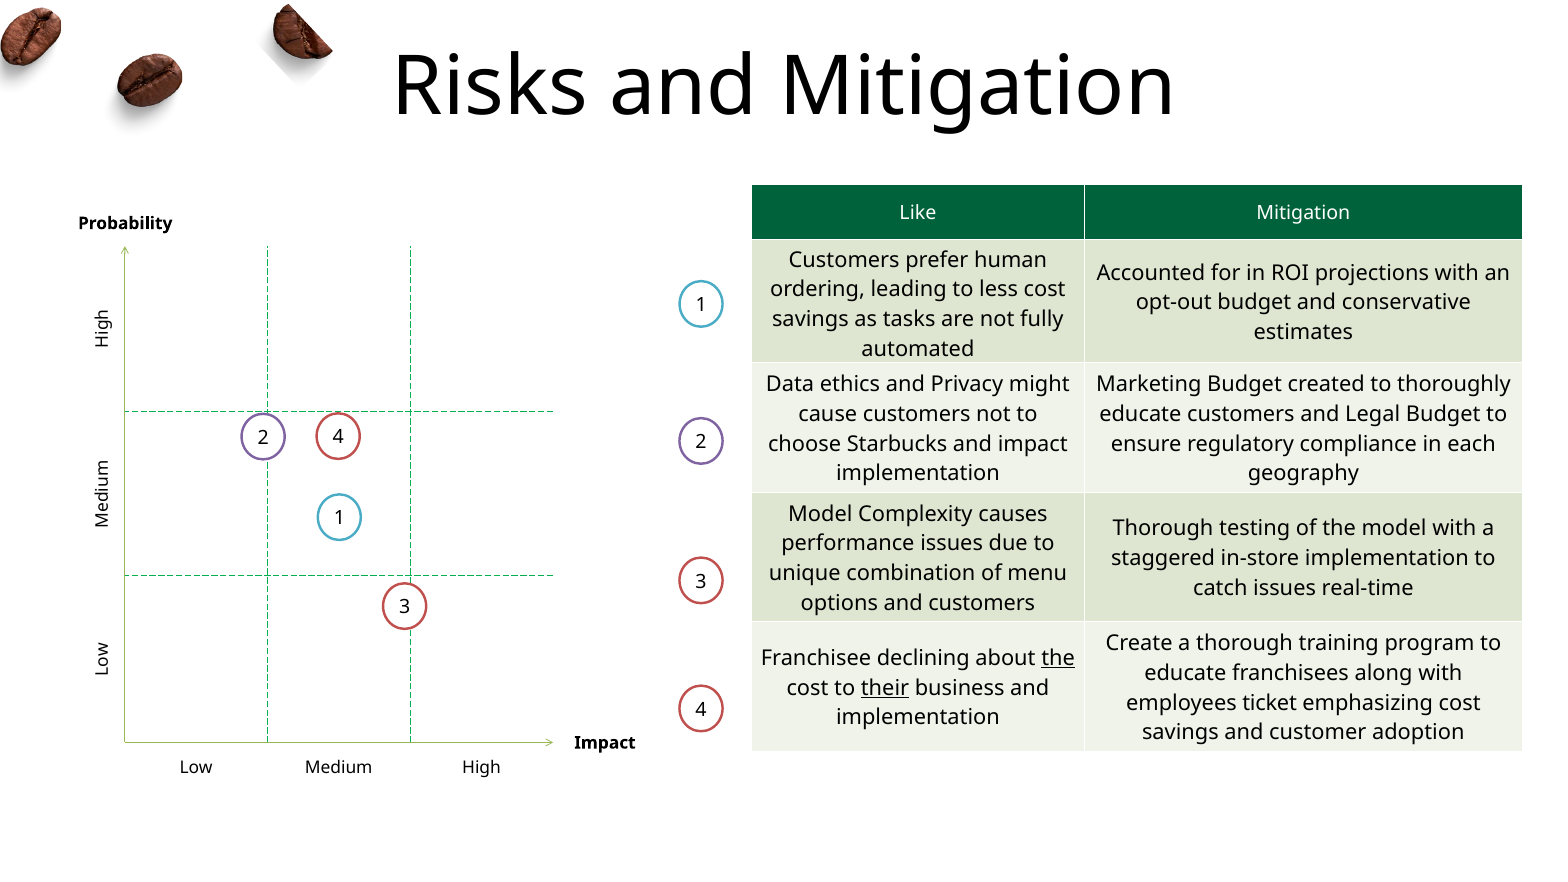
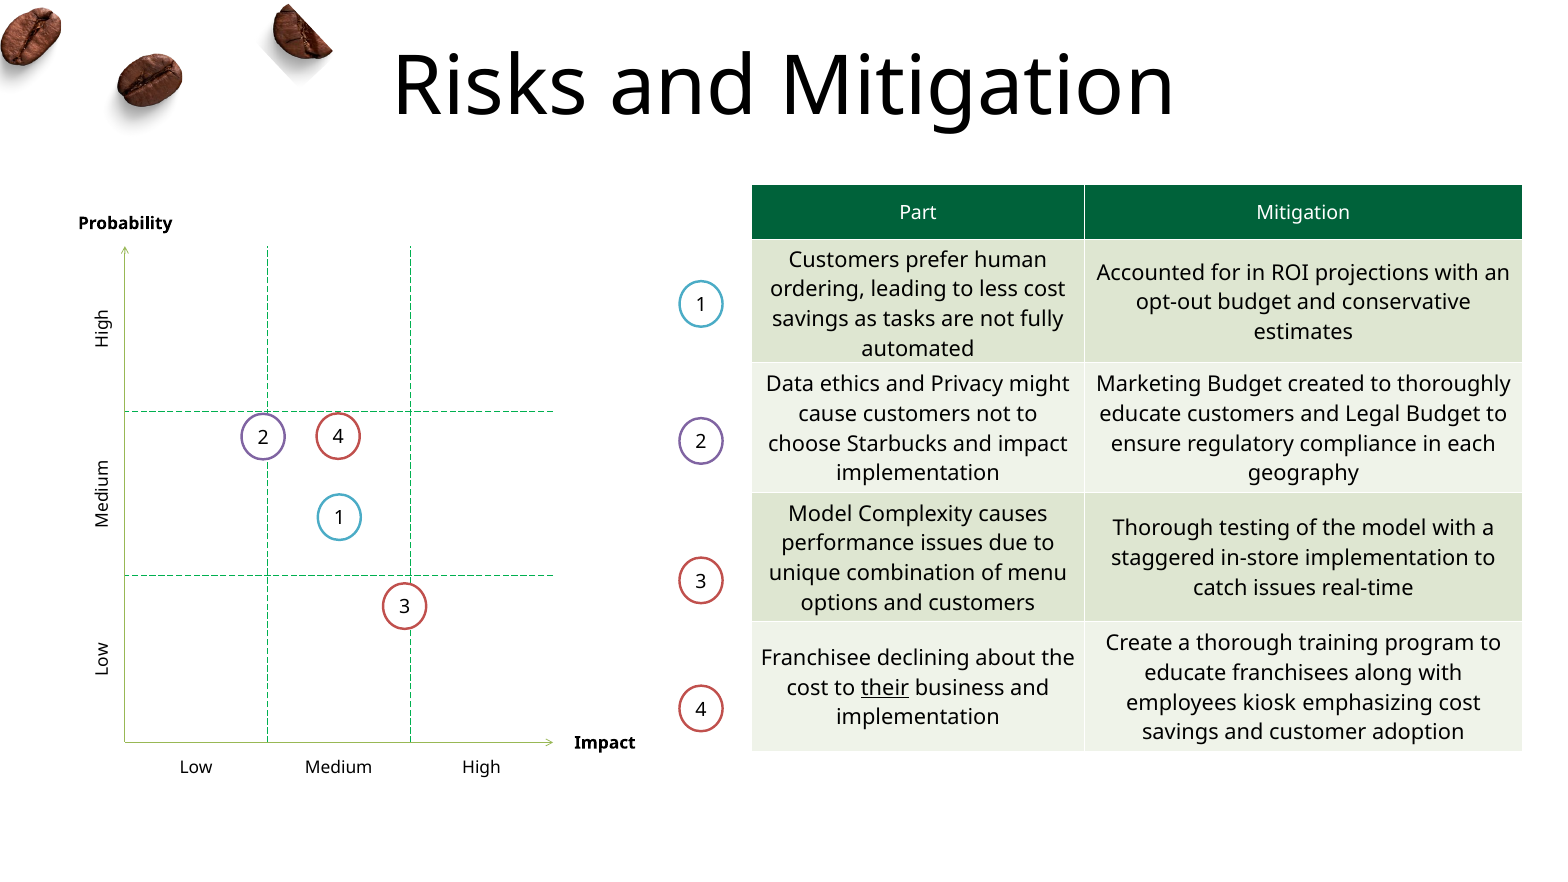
Like: Like -> Part (918, 213)
the underline: present -> none (1058, 658)
ticket: ticket -> kiosk (1269, 703)
